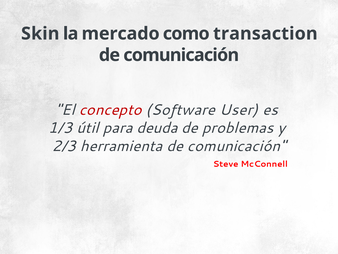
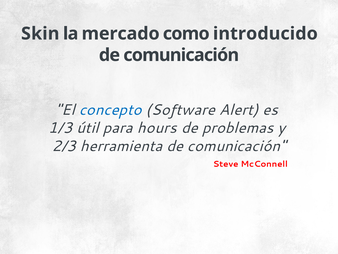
transaction: transaction -> introducido (265, 34)
concepto colour: red -> blue (110, 110)
User: User -> Alert (239, 110)
deuda: deuda -> hours (157, 128)
